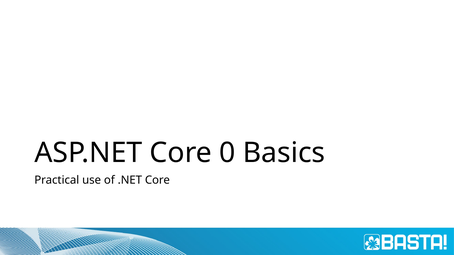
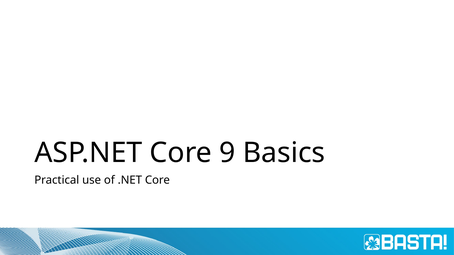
0: 0 -> 9 (227, 153)
